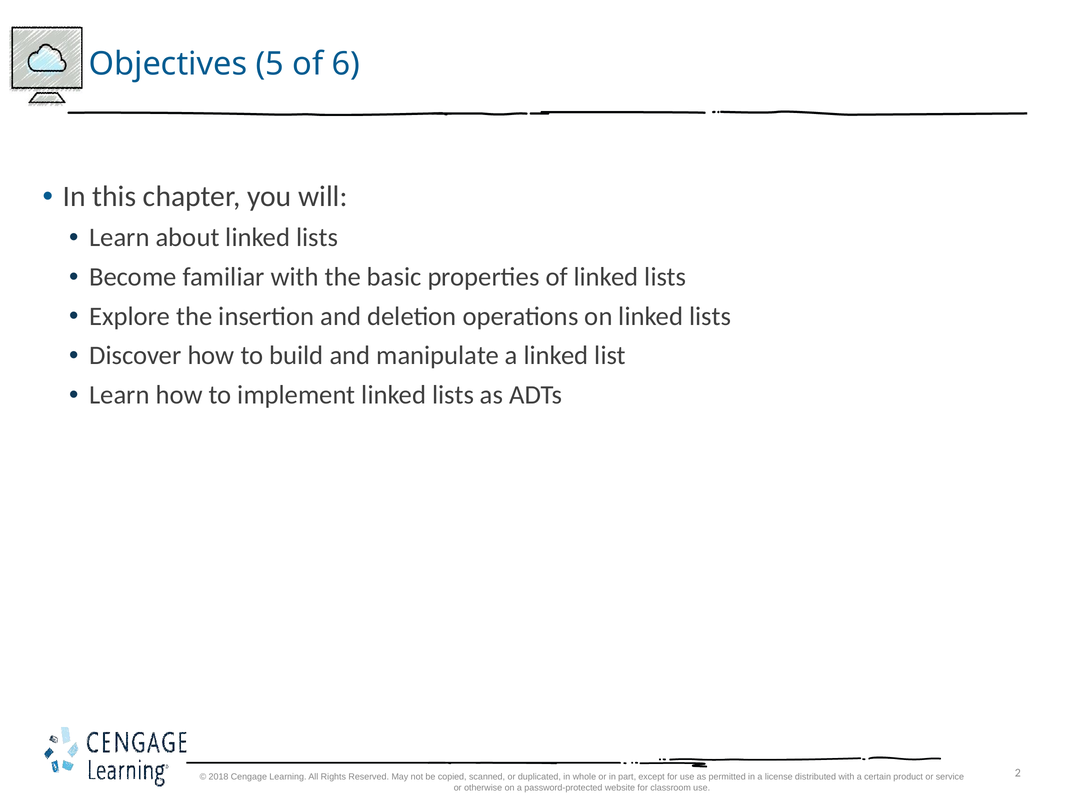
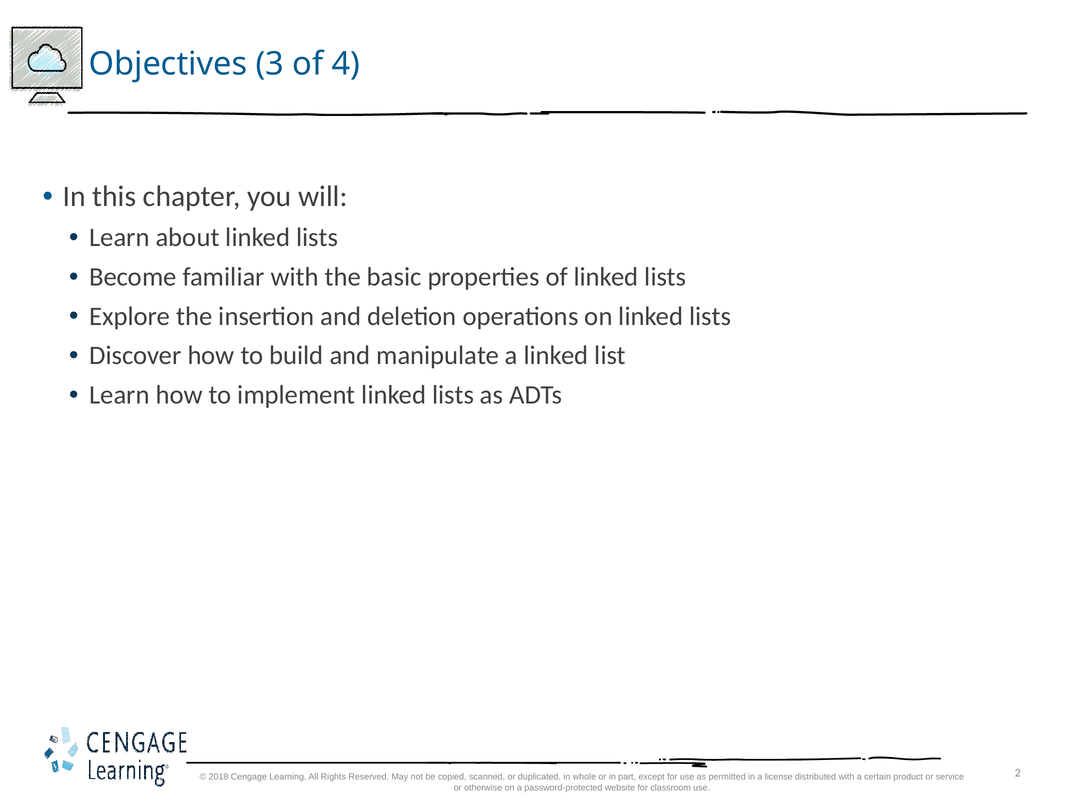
5: 5 -> 3 (270, 64)
6: 6 -> 4 (346, 64)
